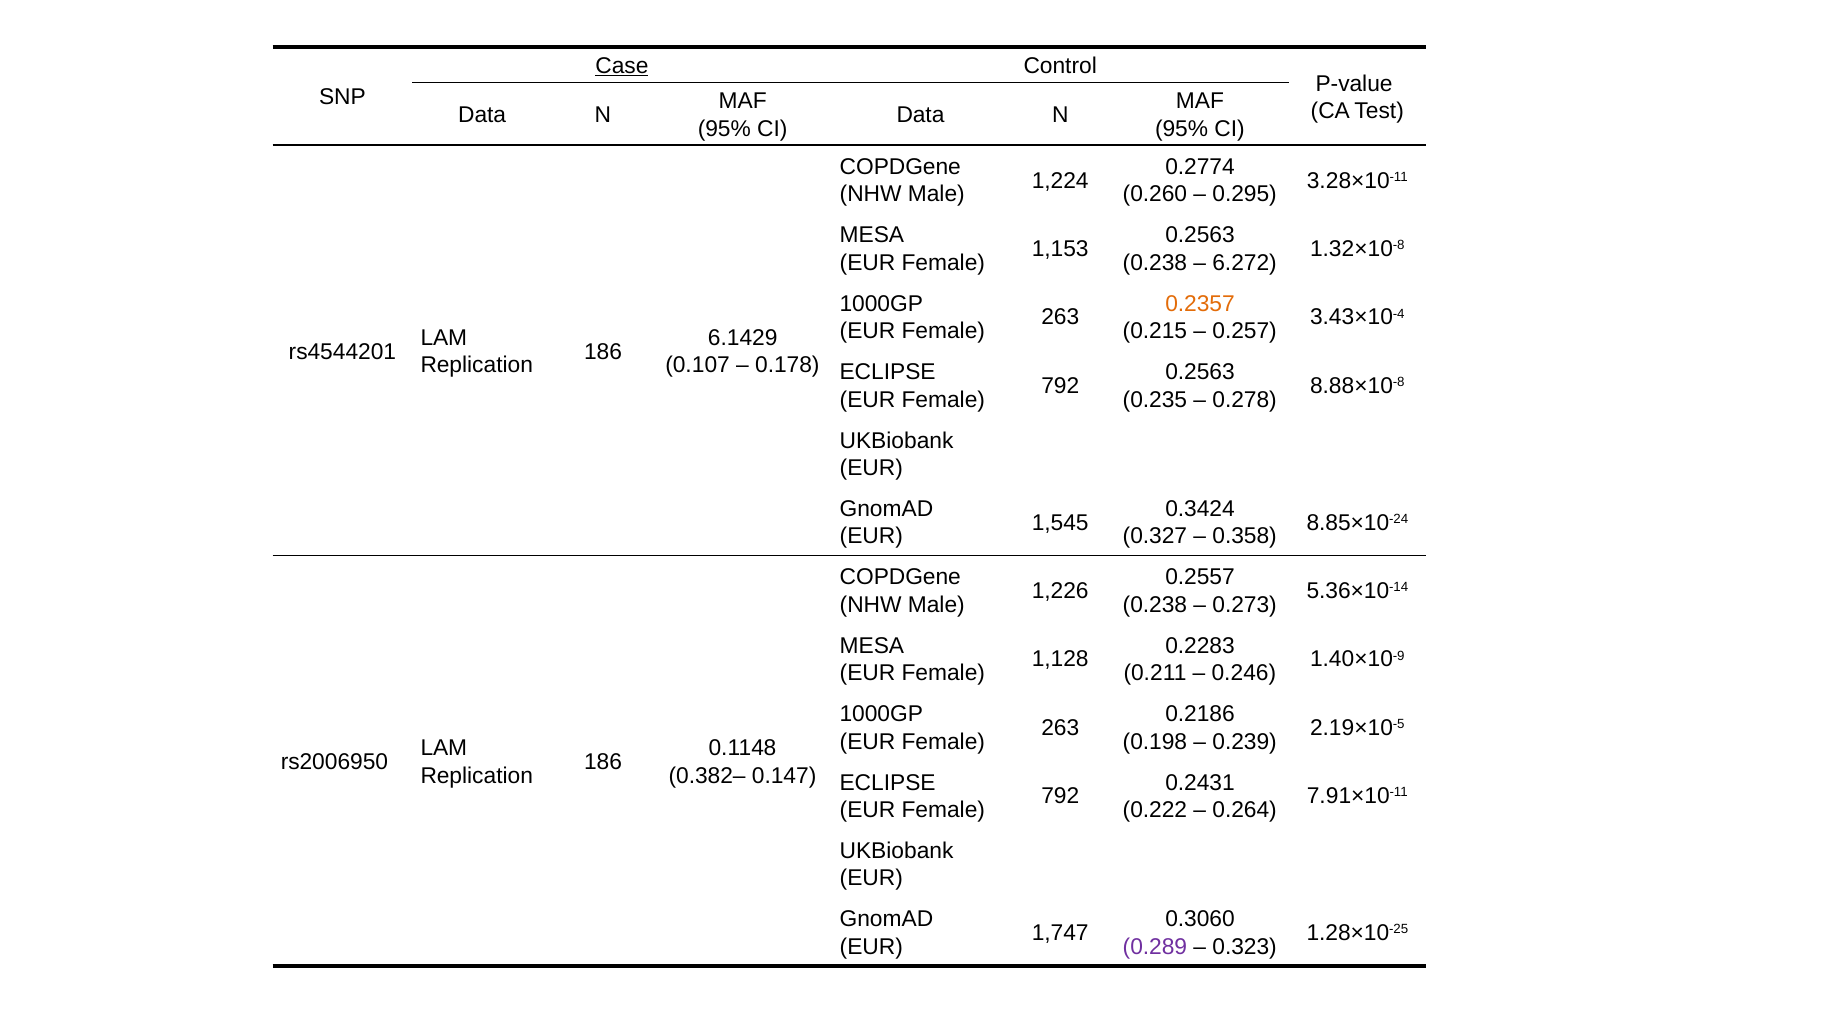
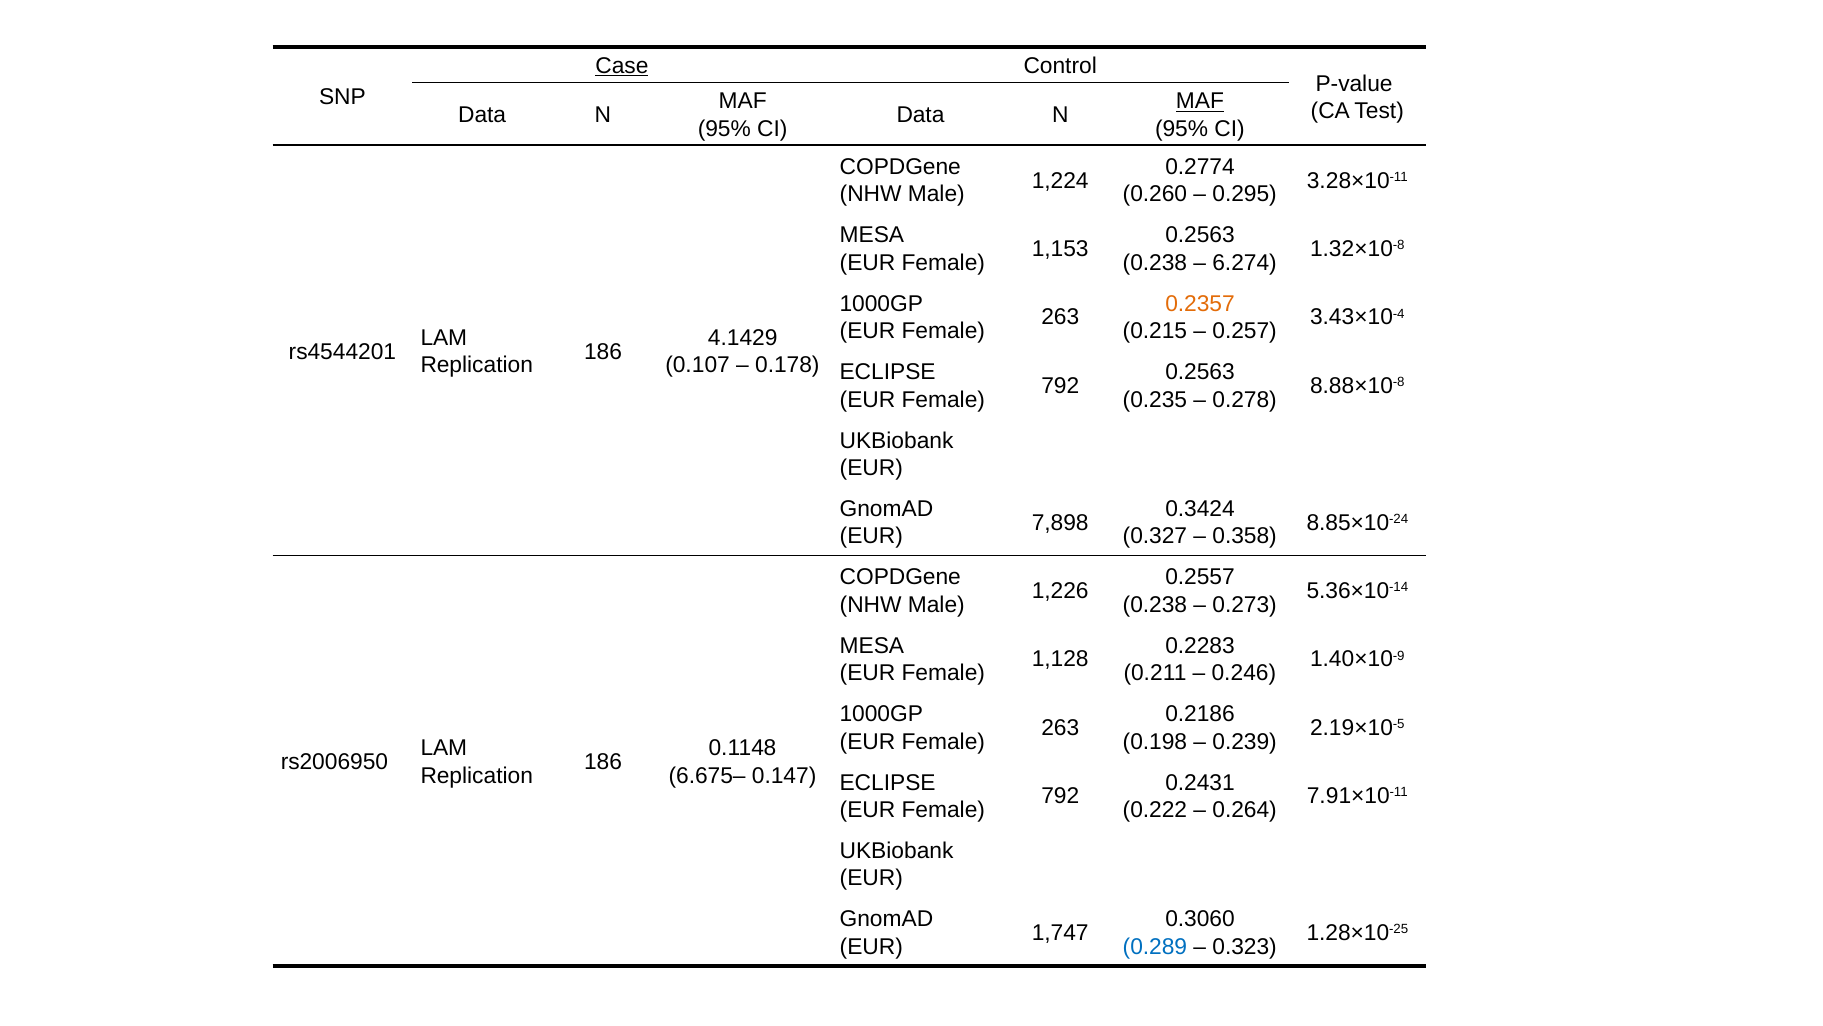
MAF underline: none -> present (1200, 101)
6.272: 6.272 -> 6.274 (1245, 263)
6.1429: 6.1429 -> 4.1429 (743, 338)
1,545: 1,545 -> 7,898 (1060, 522)
0.382–: 0.382– -> 6.675– (707, 775)
0.289 colour: purple -> blue (1155, 946)
